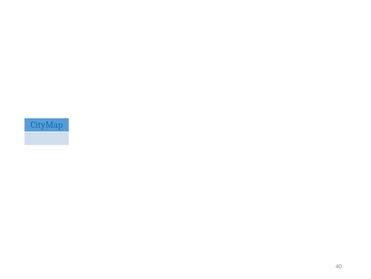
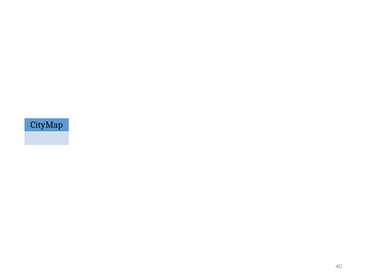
CityMap colour: blue -> black (47, 124)
